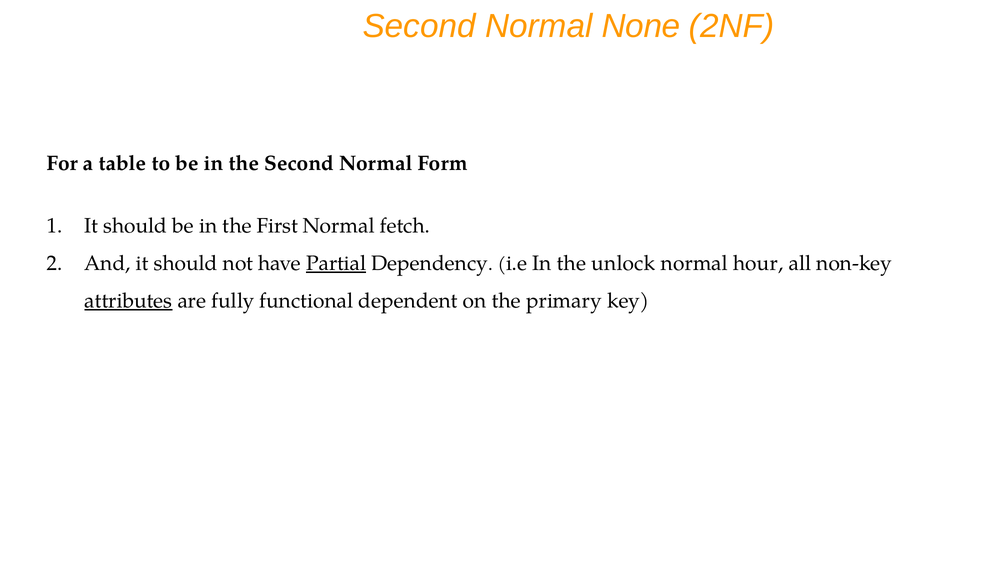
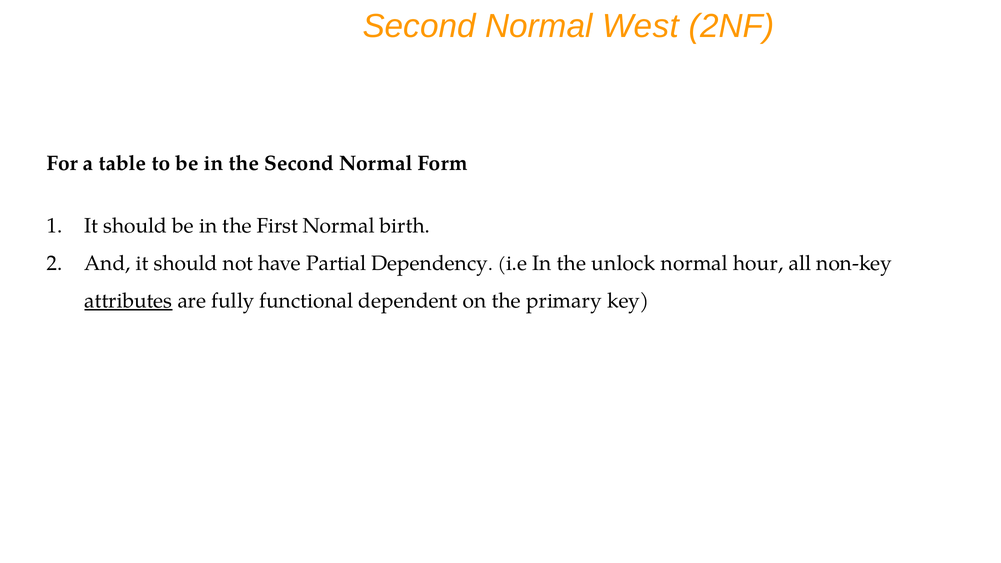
None: None -> West (641, 26)
fetch: fetch -> birth (405, 226)
Partial underline: present -> none (336, 263)
